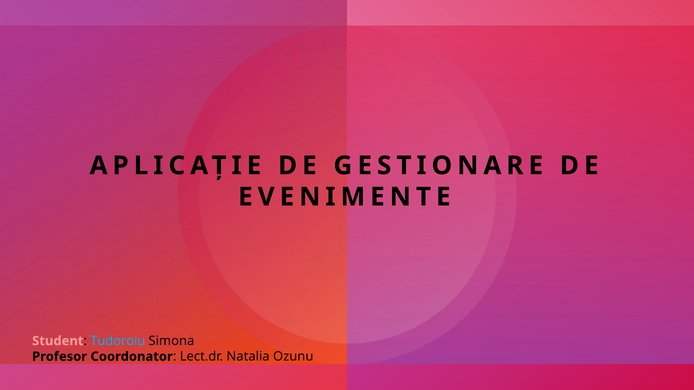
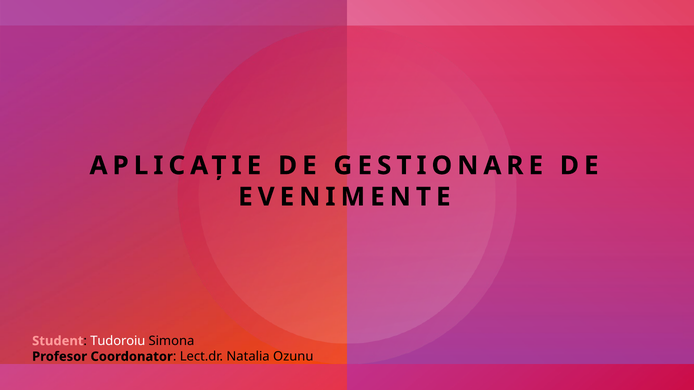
Tudoroiu colour: light blue -> white (118, 341)
